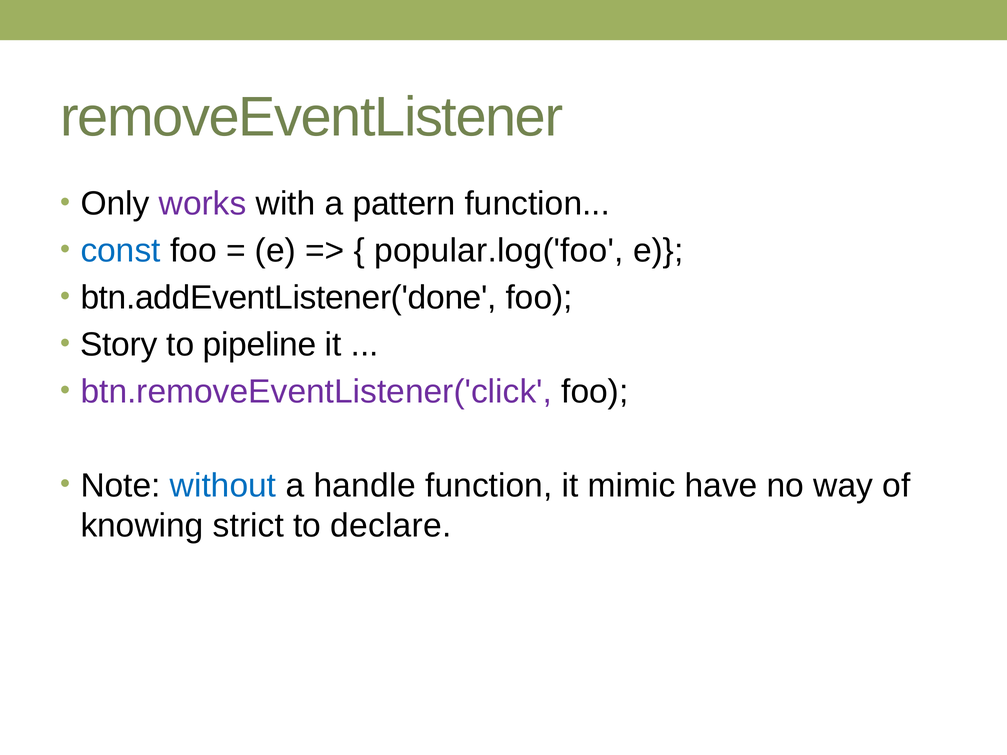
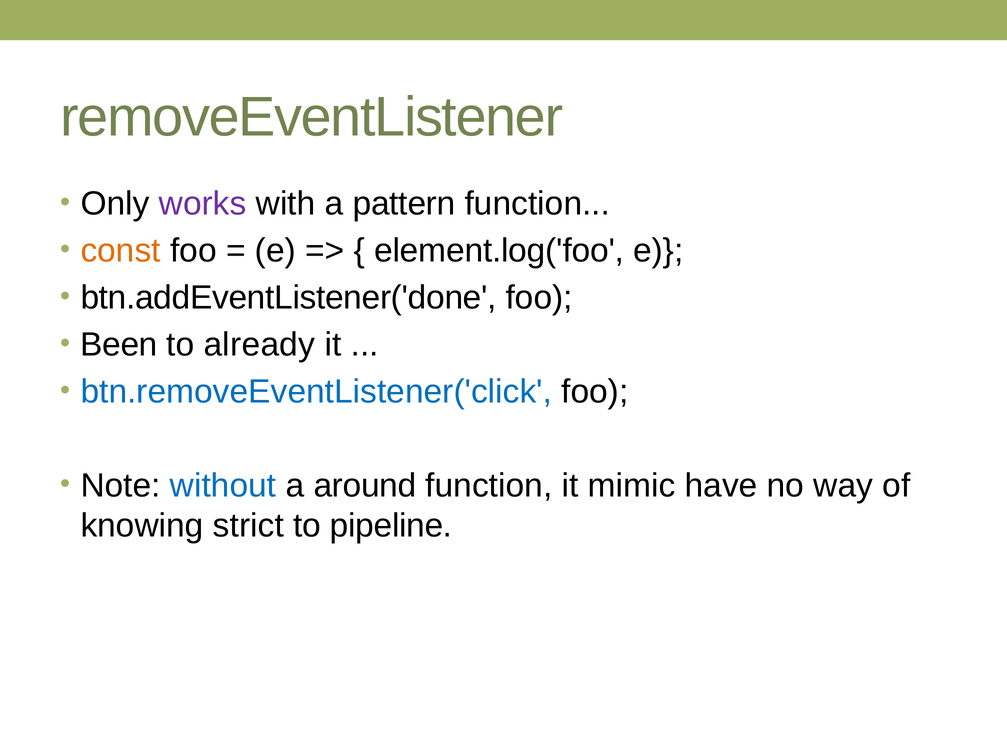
const colour: blue -> orange (121, 251)
popular.log('foo: popular.log('foo -> element.log('foo (499, 251)
Story: Story -> Been (119, 345)
pipeline: pipeline -> already (259, 345)
btn.removeEventListener('click colour: purple -> blue (316, 392)
handle: handle -> around (365, 486)
declare: declare -> pipeline (391, 526)
